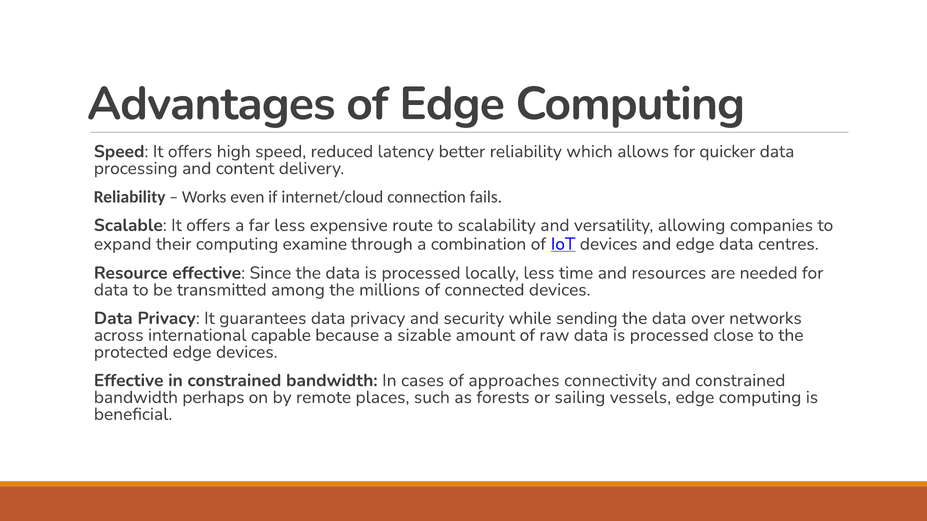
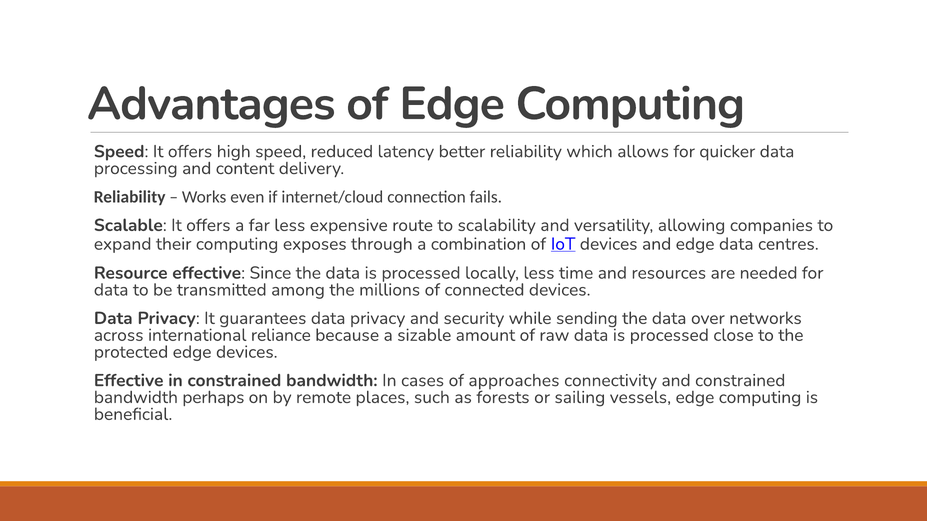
examine: examine -> exposes (315, 244)
capable: capable -> reliance (281, 335)
